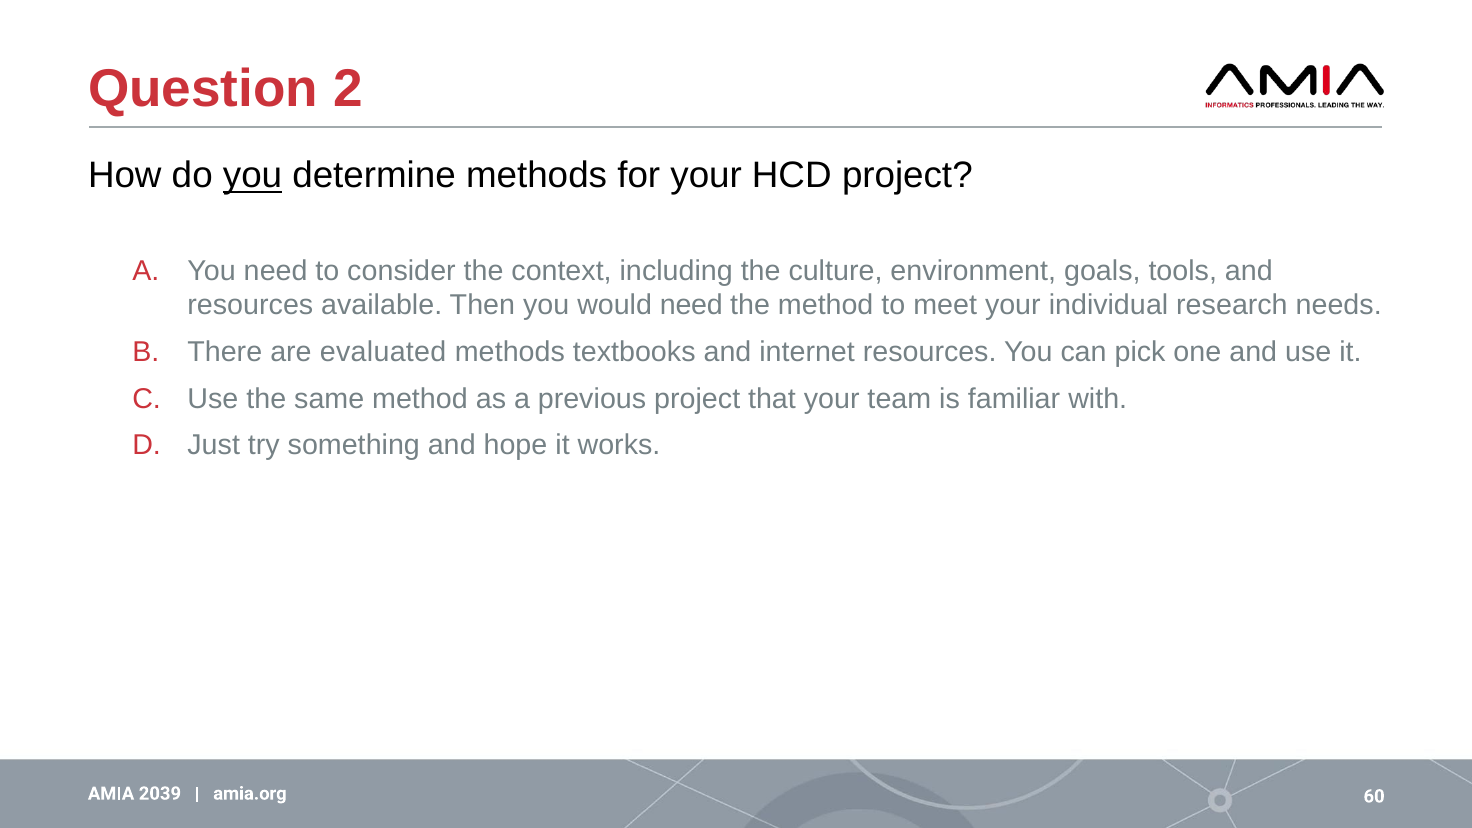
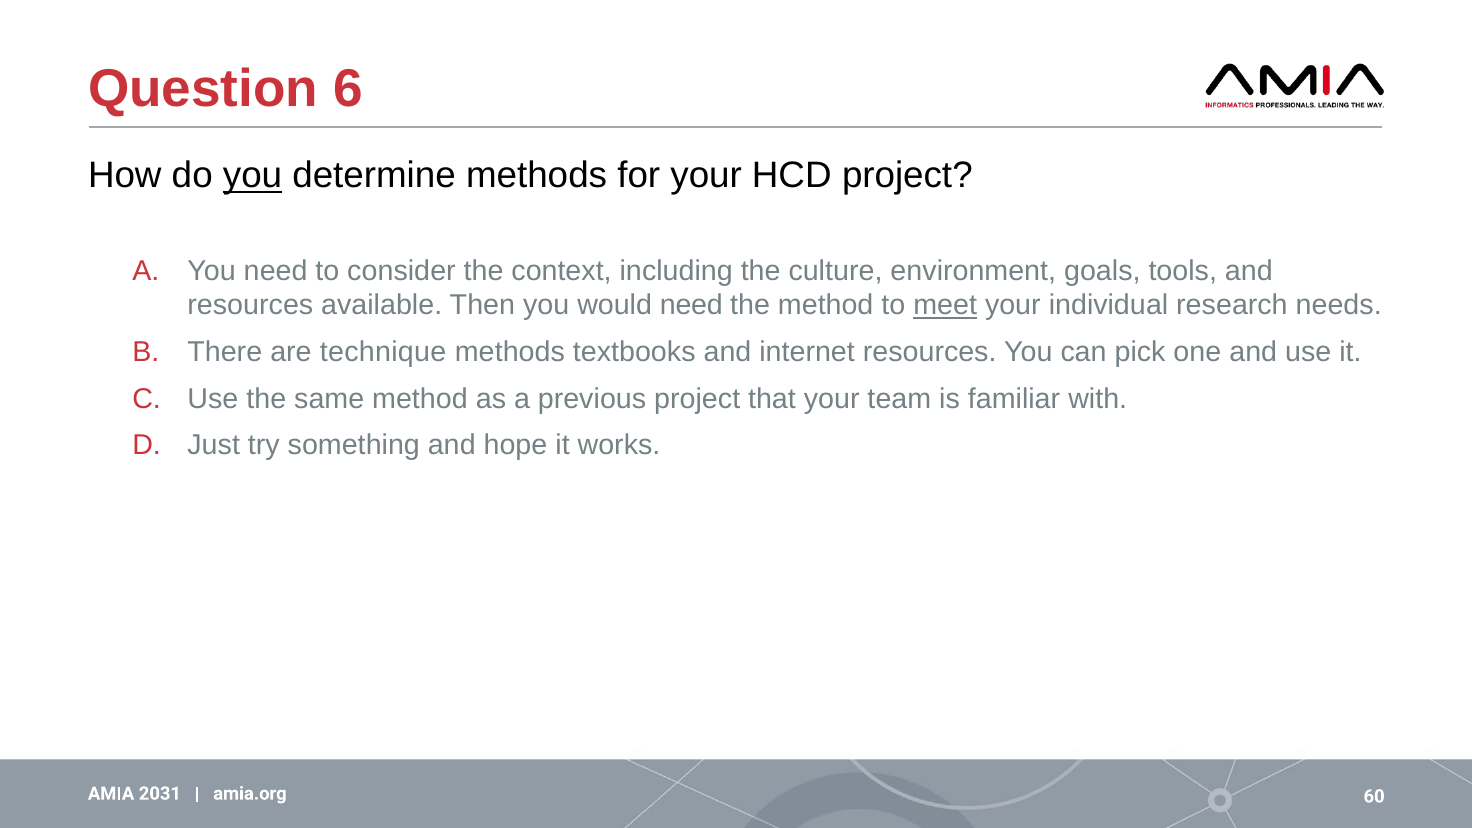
2: 2 -> 6 (348, 89)
meet underline: none -> present (945, 305)
evaluated: evaluated -> technique (383, 352)
2039: 2039 -> 2031 (160, 794)
